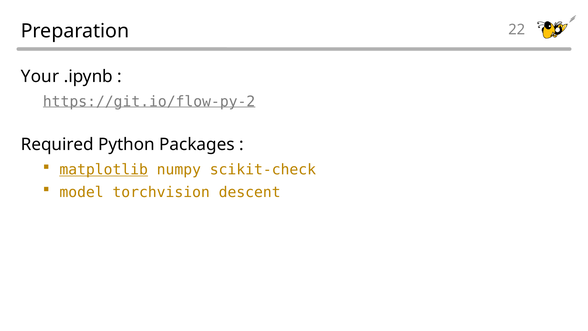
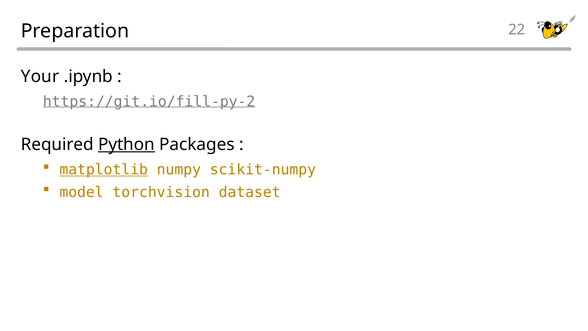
https://git.io/flow-py-2: https://git.io/flow-py-2 -> https://git.io/fill-py-2 (149, 101)
Python underline: none -> present (126, 144)
scikit-check: scikit-check -> scikit-numpy (263, 170)
descent: descent -> dataset (250, 192)
